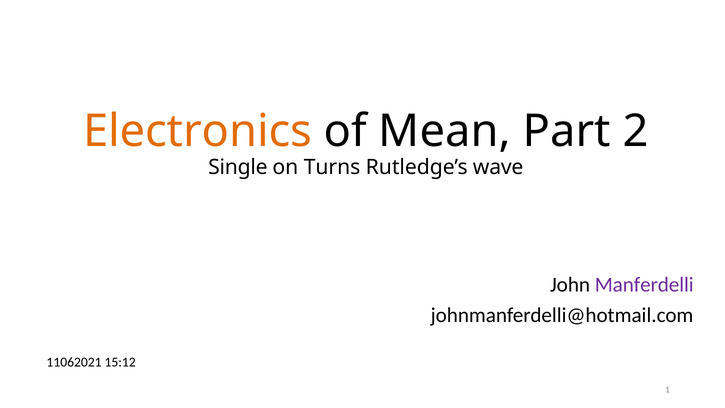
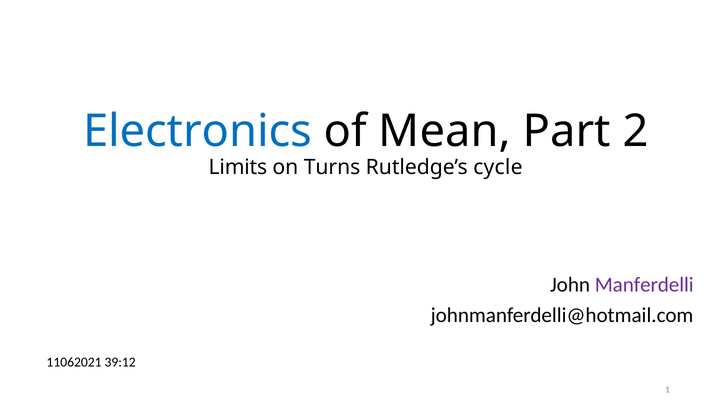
Electronics colour: orange -> blue (198, 131)
Single: Single -> Limits (238, 167)
wave: wave -> cycle (498, 167)
15:12: 15:12 -> 39:12 (120, 362)
